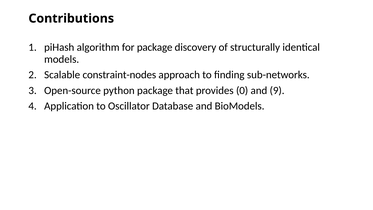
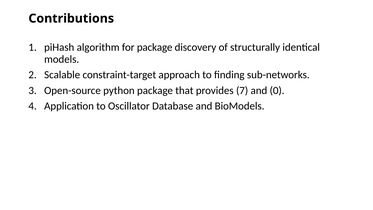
constraint-nodes: constraint-nodes -> constraint-target (119, 75)
0: 0 -> 7 (242, 90)
9: 9 -> 0 (277, 90)
